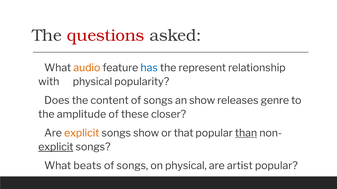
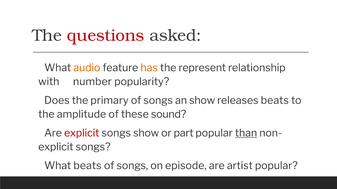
has colour: blue -> orange (149, 68)
with physical: physical -> number (92, 82)
content: content -> primary (109, 101)
releases genre: genre -> beats (275, 101)
closer: closer -> sound (169, 115)
explicit colour: orange -> red (82, 133)
that: that -> part (184, 133)
explicit underline: present -> none (56, 147)
on physical: physical -> episode (186, 166)
